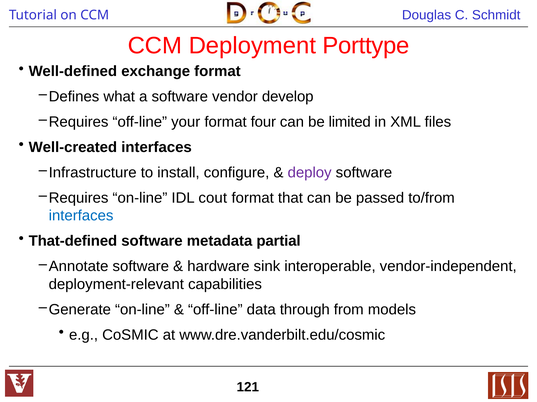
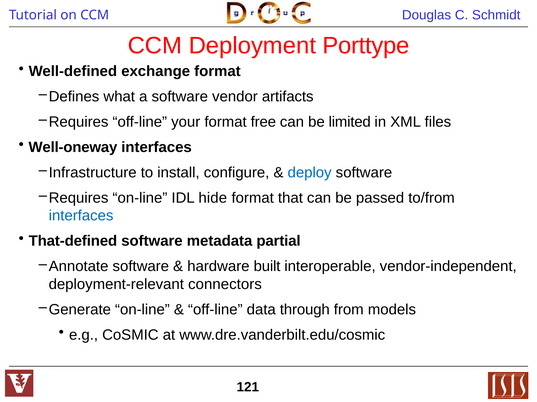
develop: develop -> artifacts (288, 97)
four: four -> free (263, 122)
Well-created: Well-created -> Well-oneway (73, 147)
deploy colour: purple -> blue (310, 173)
cout: cout -> hide (213, 198)
sink: sink -> built (267, 267)
capabilities: capabilities -> connectors (225, 285)
